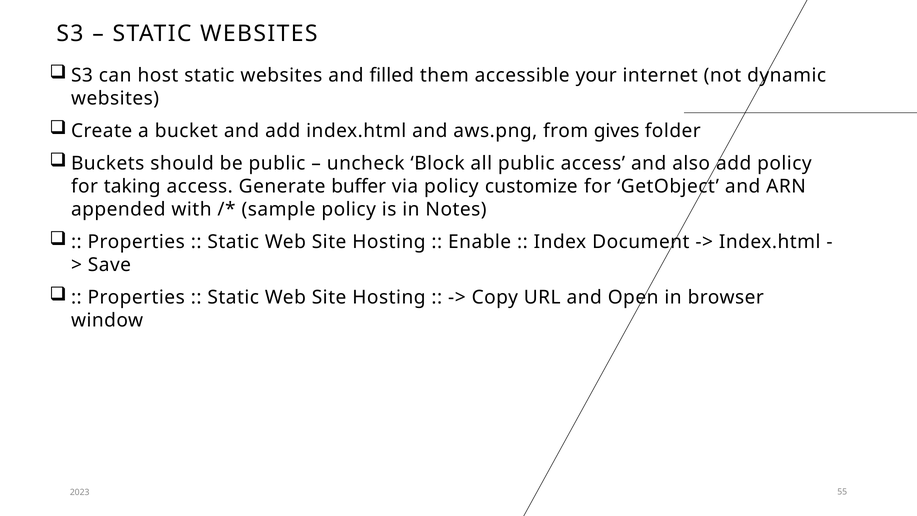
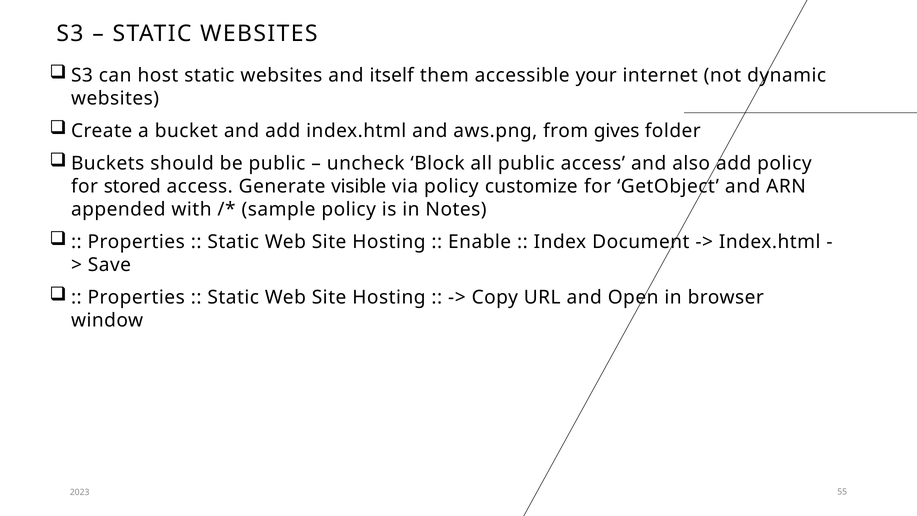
filled: filled -> itself (392, 76)
taking: taking -> stored (132, 187)
buffer: buffer -> visible (359, 187)
